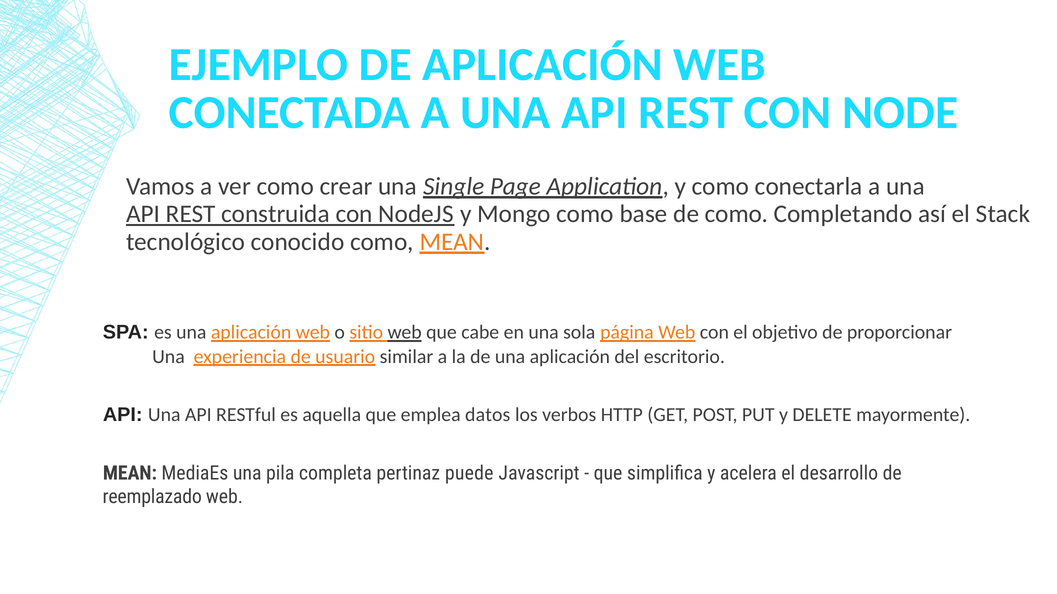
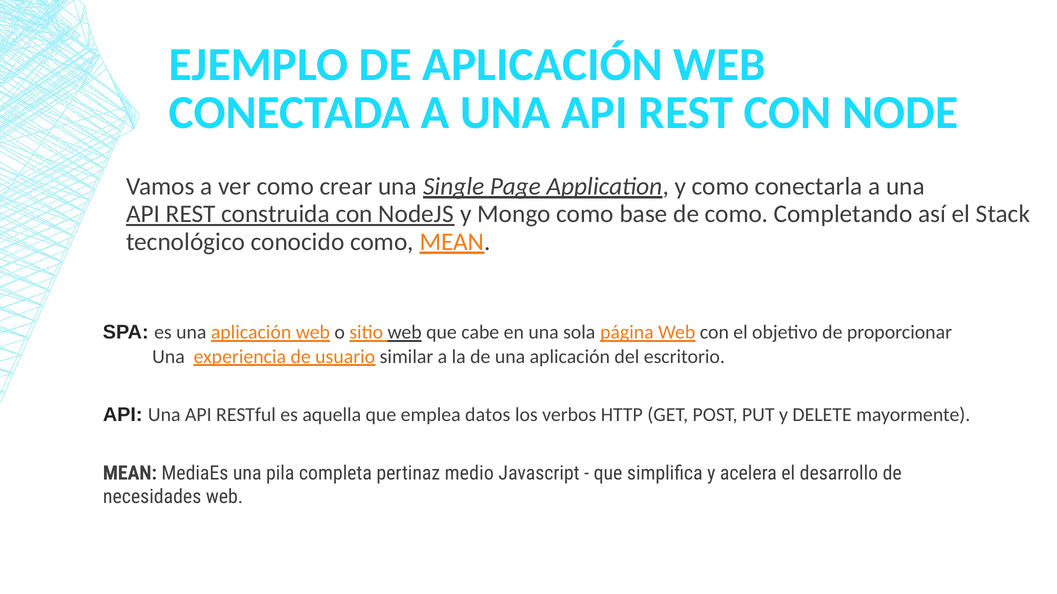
puede: puede -> medio (469, 473)
reemplazado: reemplazado -> necesidades (152, 497)
